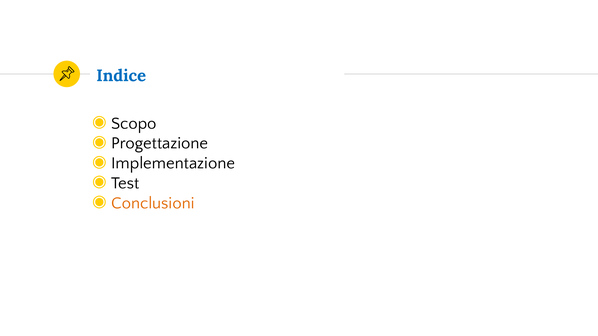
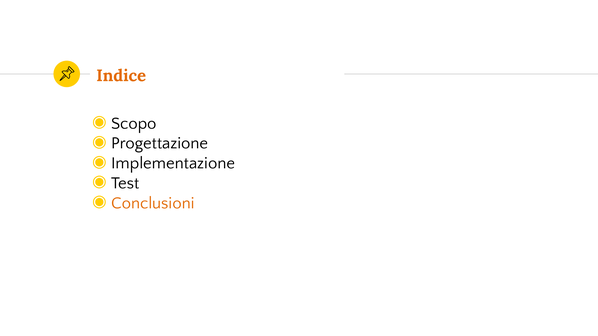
Indice colour: blue -> orange (121, 76)
